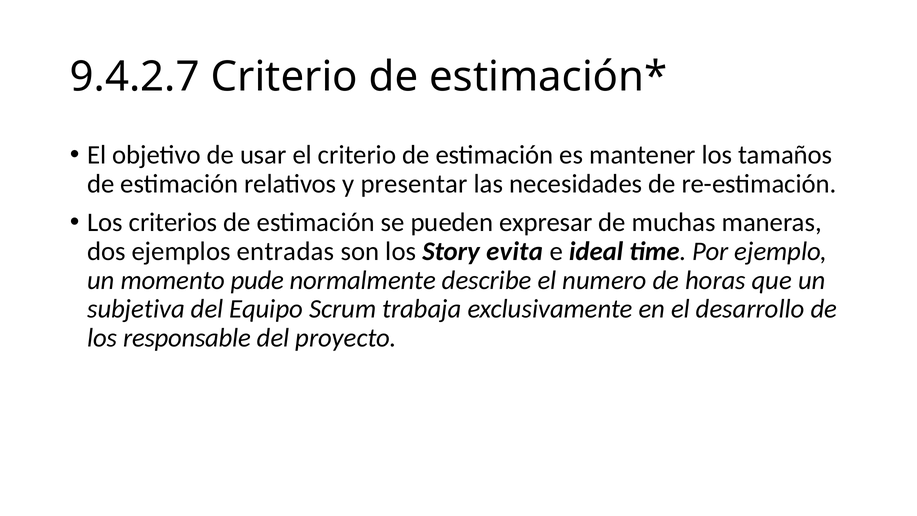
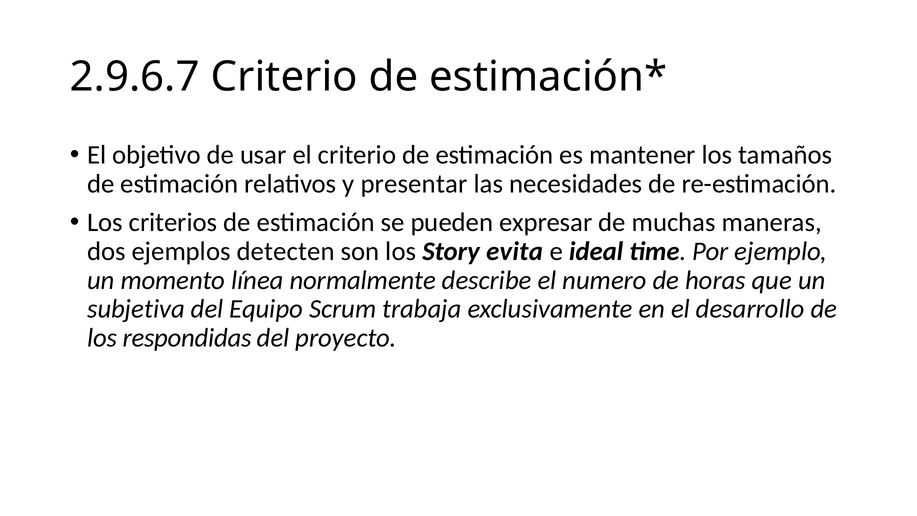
9.4.2.7: 9.4.2.7 -> 2.9.6.7 (135, 77)
entradas: entradas -> detecten (286, 251)
pude: pude -> línea (257, 280)
responsable: responsable -> respondidas (187, 338)
